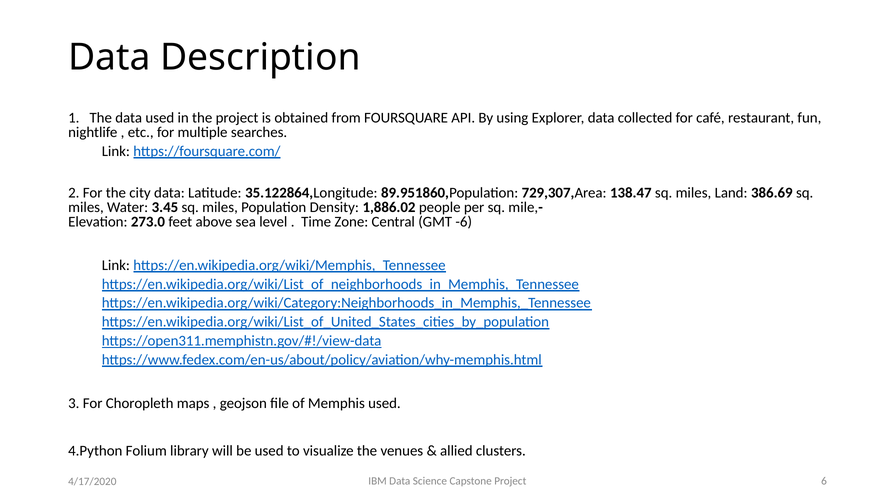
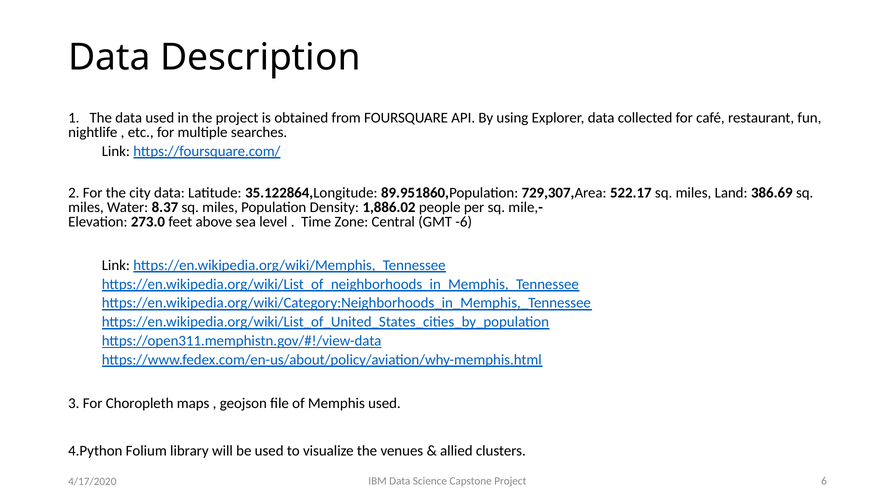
138.47: 138.47 -> 522.17 (631, 193)
3.45: 3.45 -> 8.37 (165, 207)
